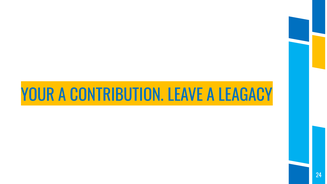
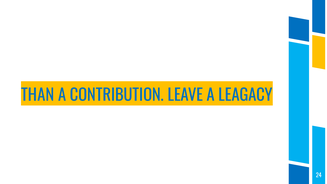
YOUR: YOUR -> THAN (38, 95)
